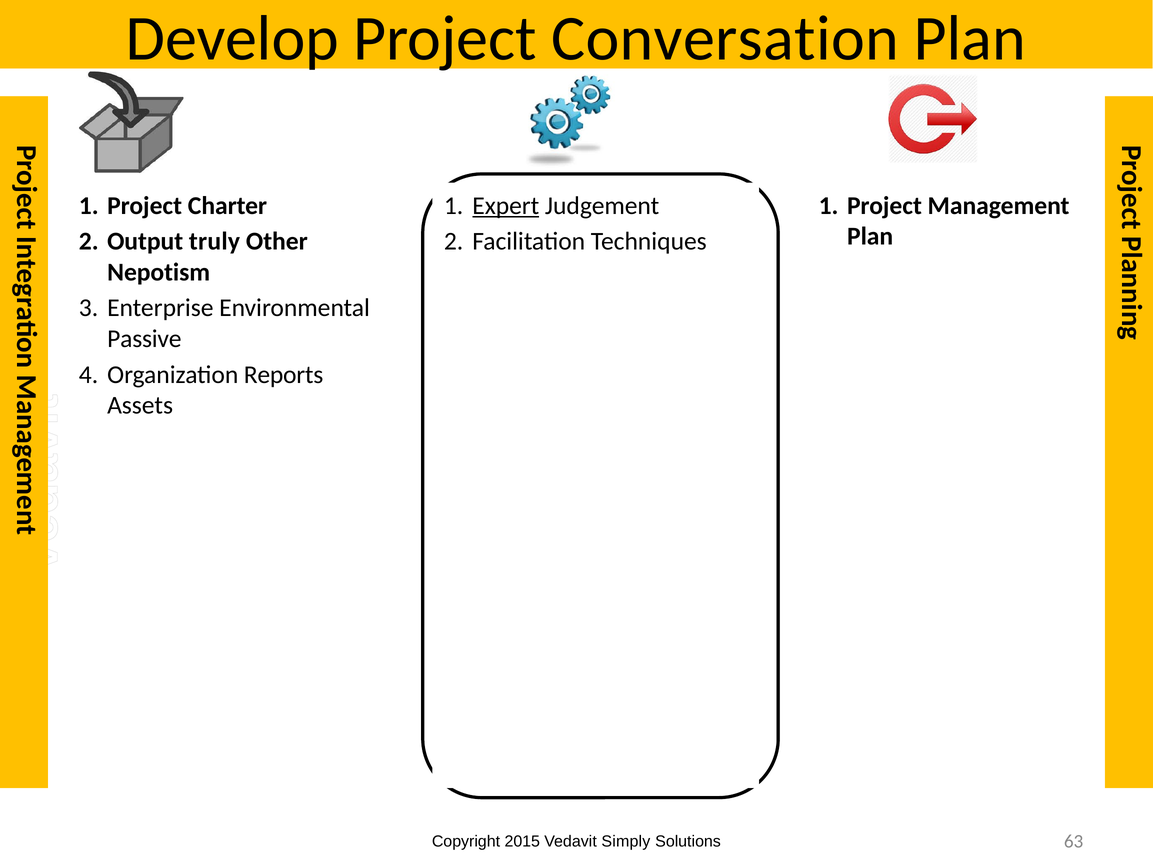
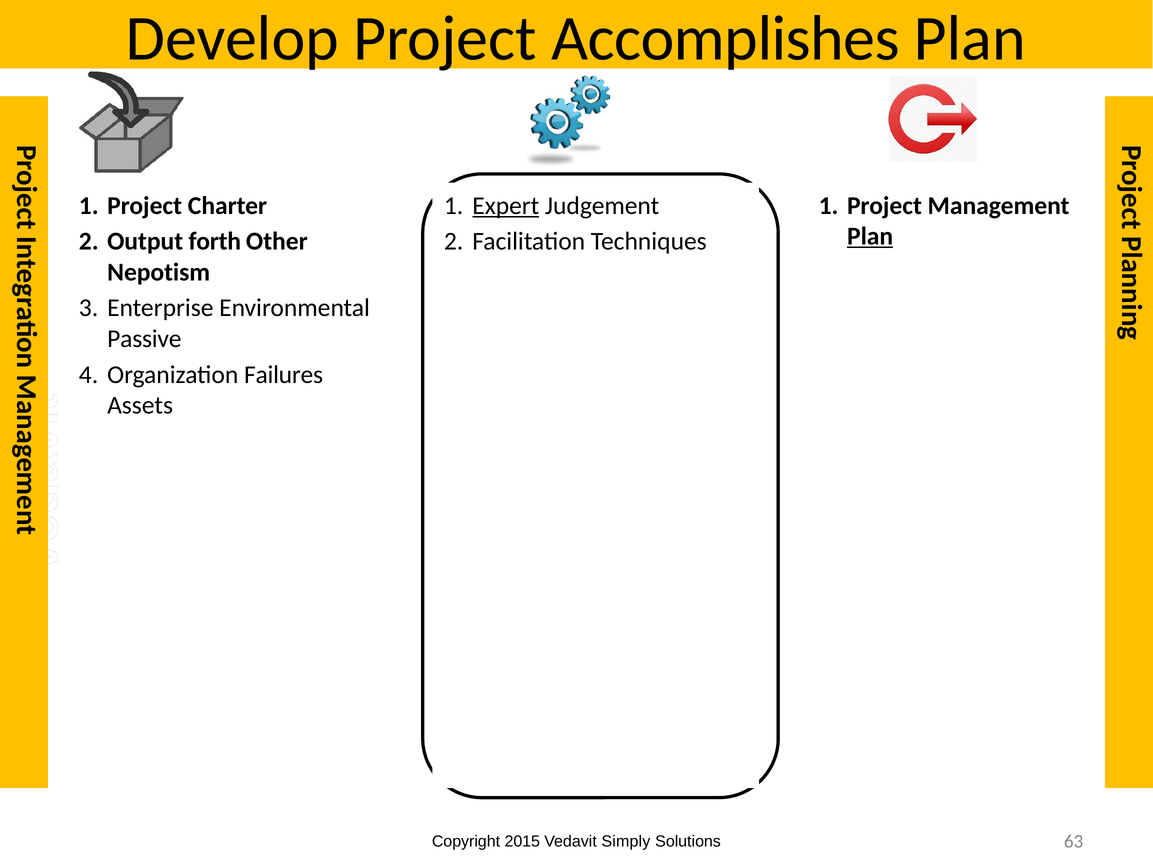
Conversation: Conversation -> Accomplishes (725, 39)
Plan underline: none -> present (870, 236)
truly: truly -> forth (215, 241)
Reports: Reports -> Failures (284, 375)
